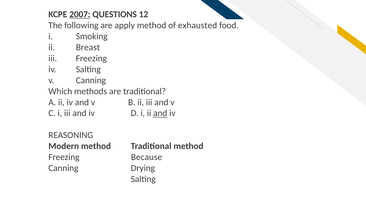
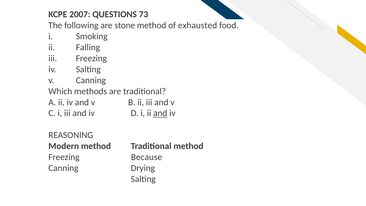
2007 underline: present -> none (80, 14)
12: 12 -> 73 (144, 14)
apply: apply -> stone (125, 25)
Breast: Breast -> Falling (88, 47)
